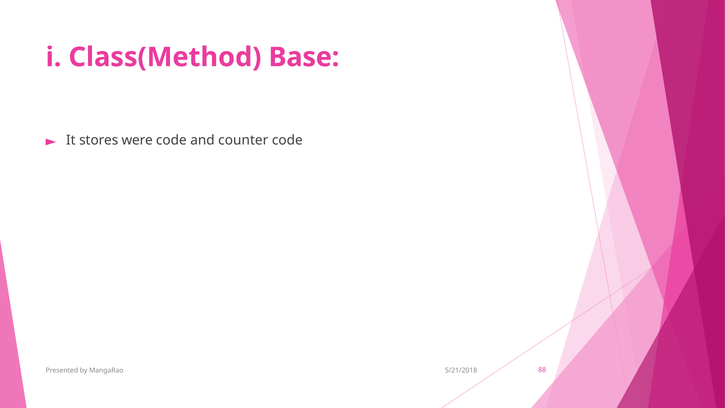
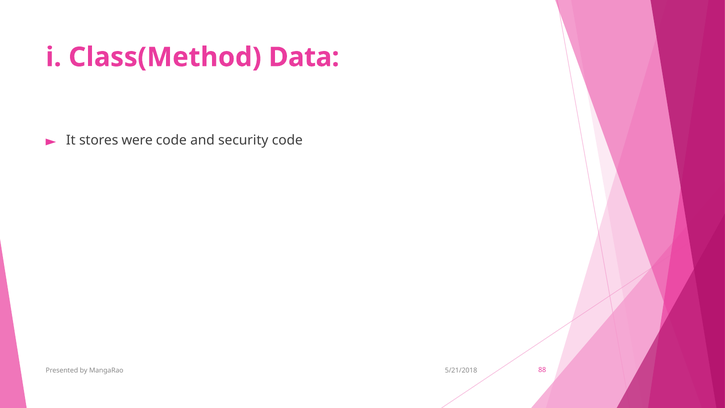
Base: Base -> Data (304, 57)
counter: counter -> security (243, 140)
